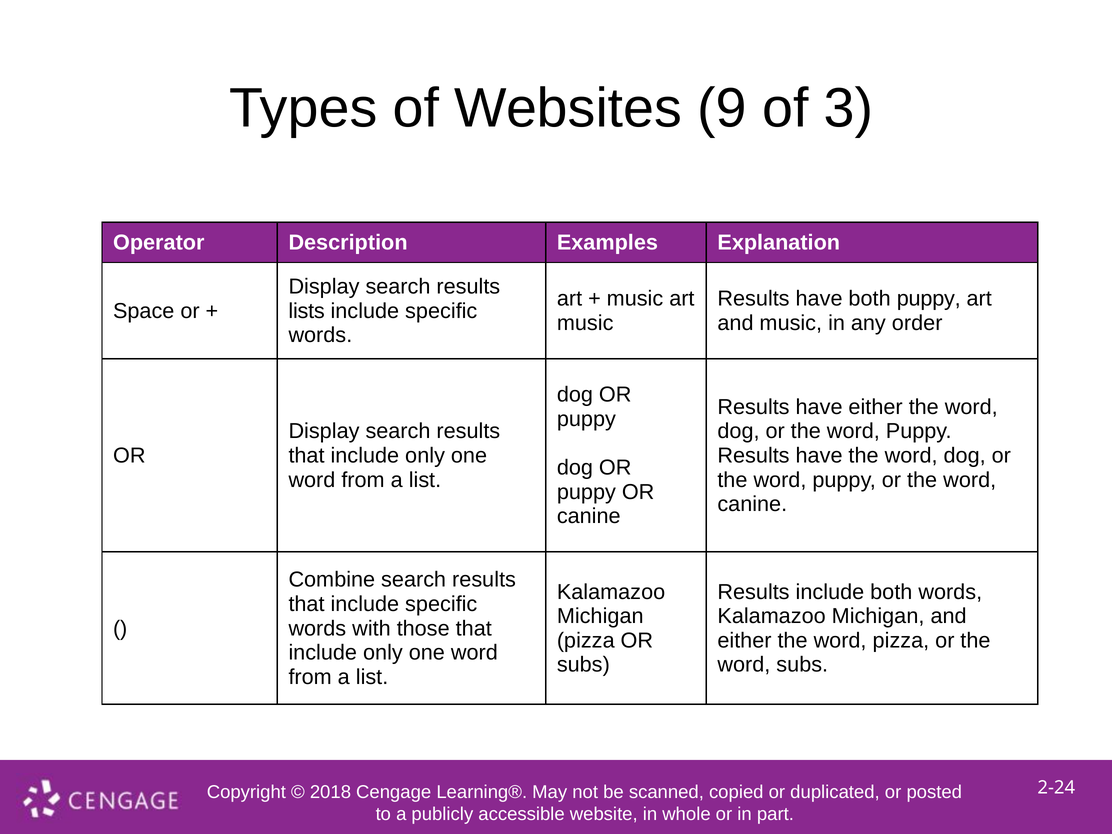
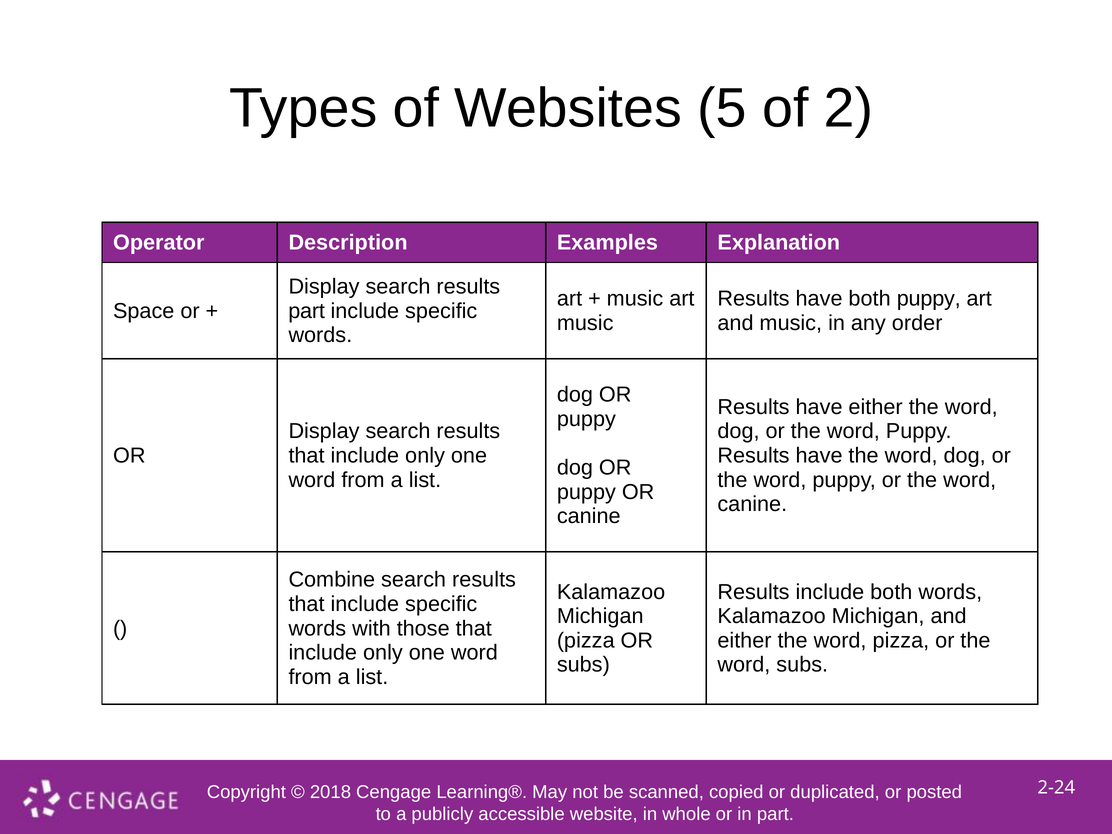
9: 9 -> 5 (722, 108)
3: 3 -> 2 (849, 108)
lists: lists -> part (307, 311)
